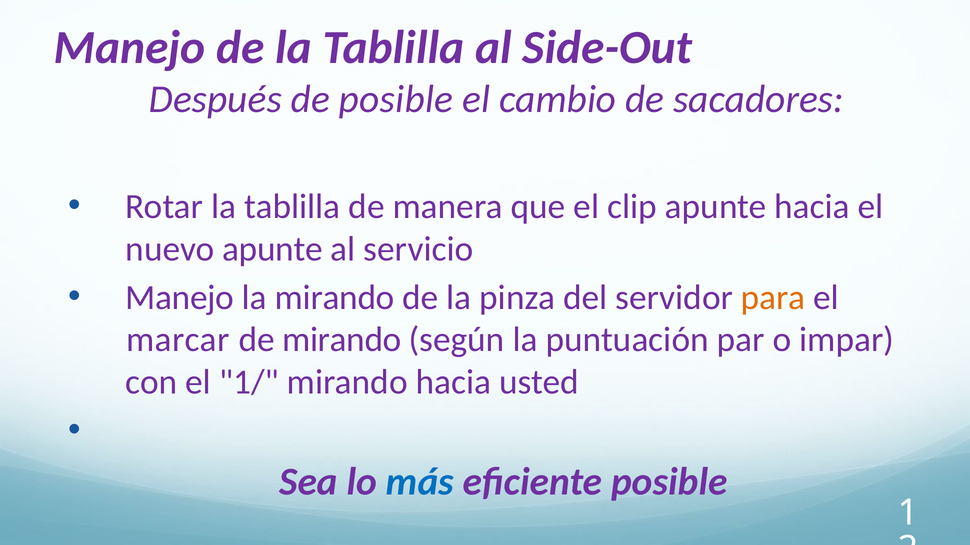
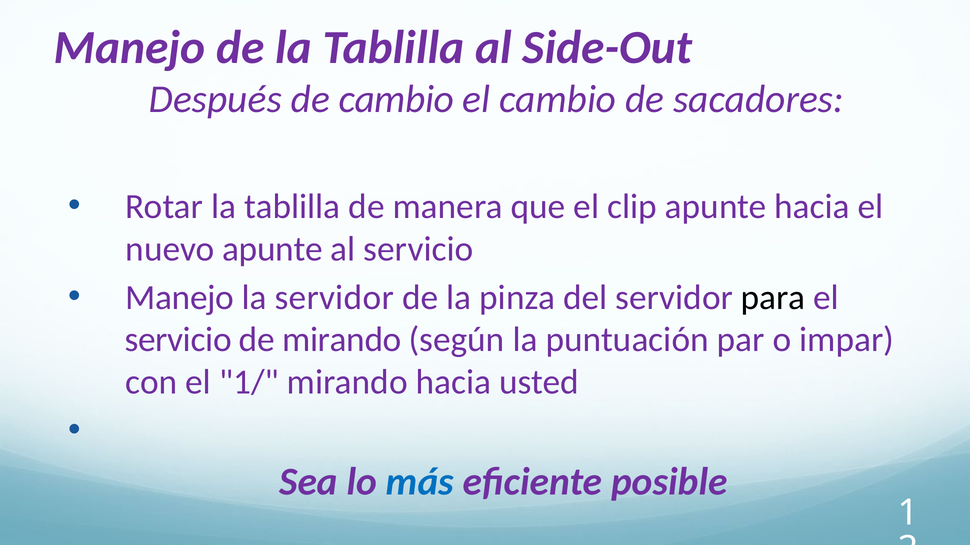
de posible: posible -> cambio (396, 99)
la mirando: mirando -> servidor (334, 298)
para colour: orange -> black (773, 298)
marcar: marcar -> servicio (178, 340)
